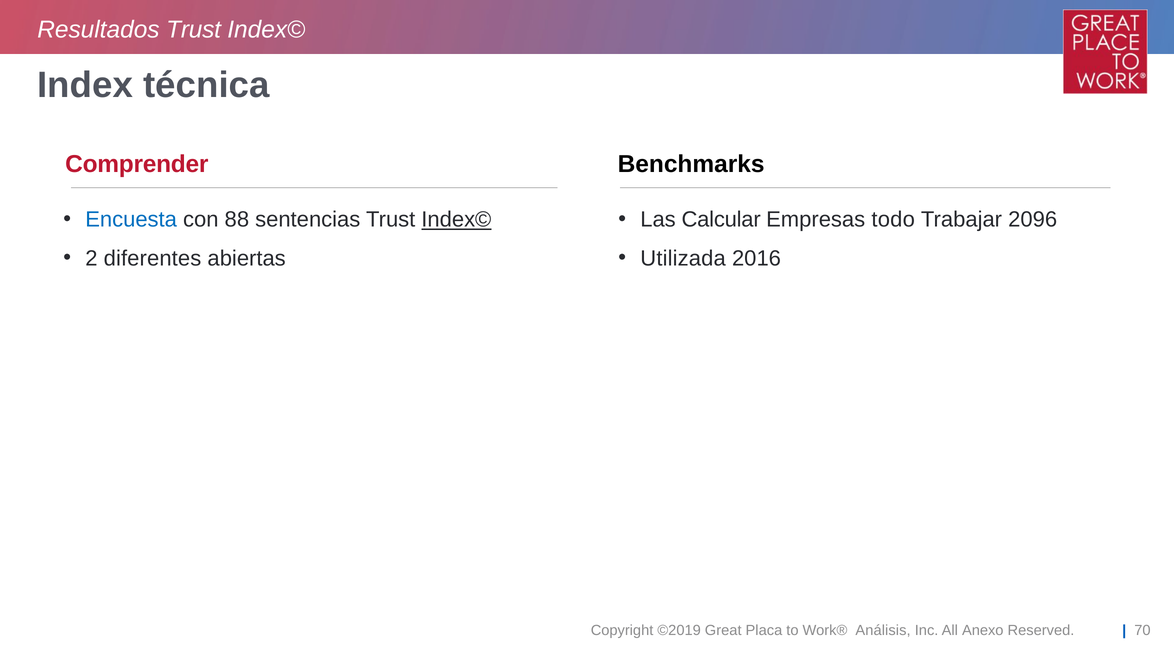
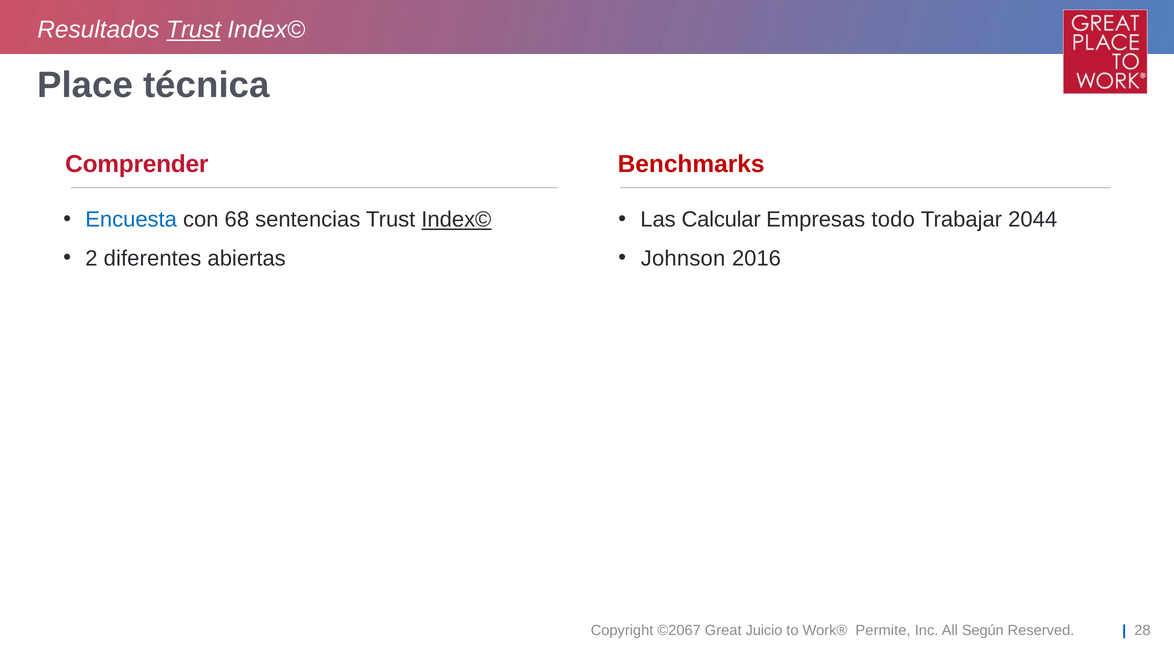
Trust underline: none -> present (194, 30)
Index: Index -> Place (85, 85)
Benchmarks colour: black -> red (691, 164)
88: 88 -> 68 (237, 220)
2096: 2096 -> 2044 (1033, 220)
Utilizada: Utilizada -> Johnson (683, 258)
©2019: ©2019 -> ©2067 (679, 631)
Placa: Placa -> Juicio (764, 631)
Análisis: Análisis -> Permite (883, 631)
Anexo: Anexo -> Según (983, 631)
70: 70 -> 28 (1142, 631)
